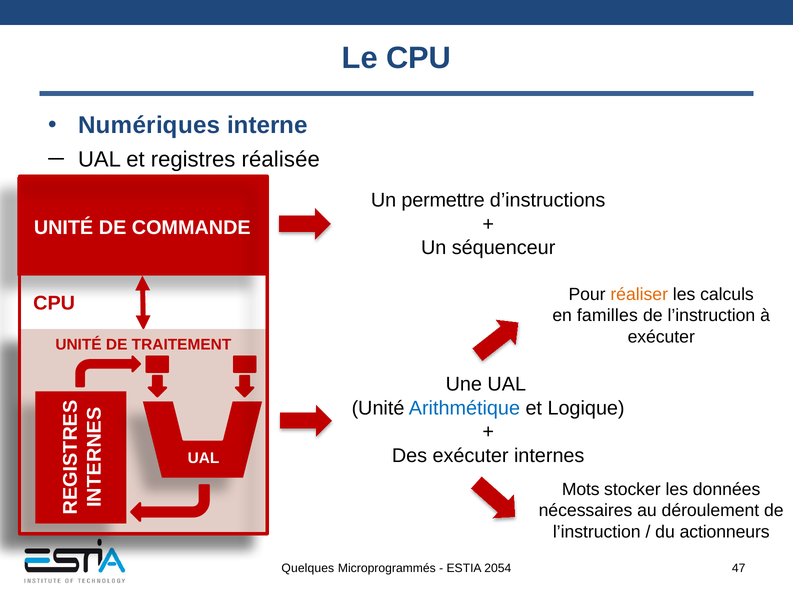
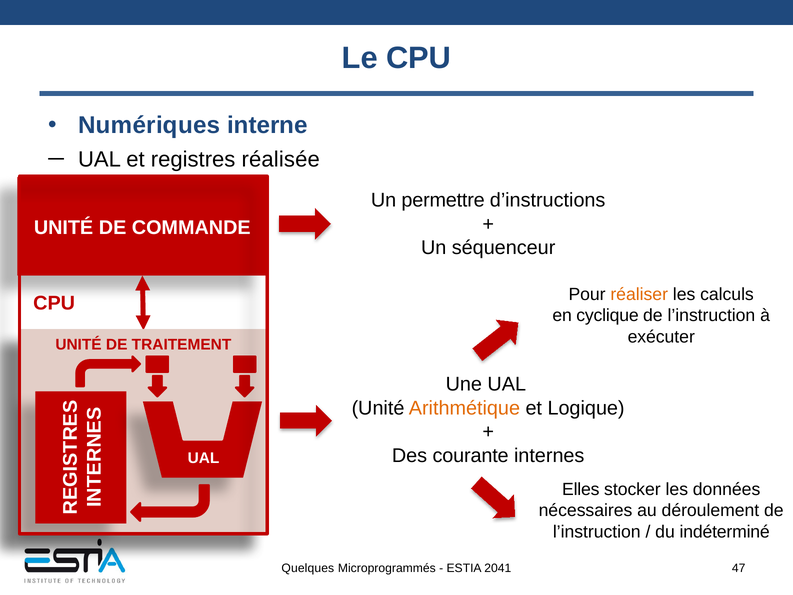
familles: familles -> cyclique (608, 315)
Arithmétique colour: blue -> orange (464, 408)
Des exécuter: exécuter -> courante (471, 456)
Mots: Mots -> Elles (581, 489)
actionneurs: actionneurs -> indéterminé (725, 532)
2054: 2054 -> 2041 (498, 568)
